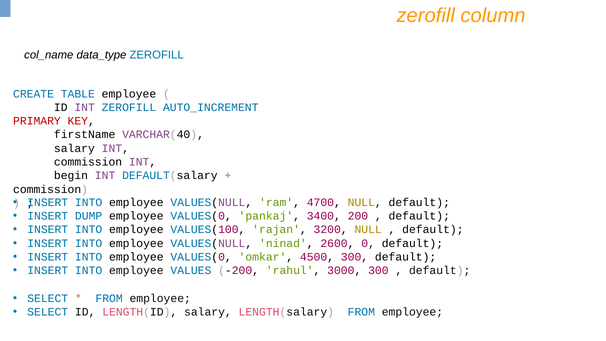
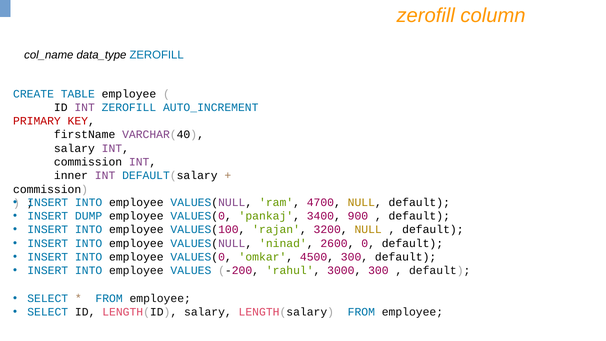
begin: begin -> inner (71, 176)
200: 200 -> 900 (358, 216)
